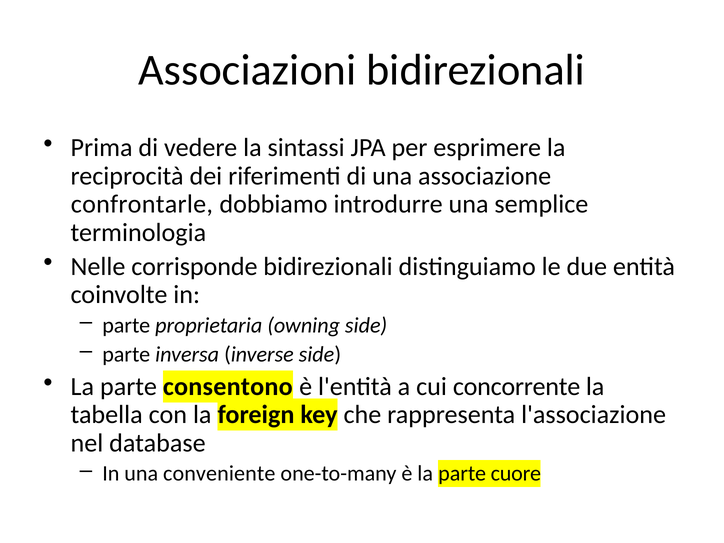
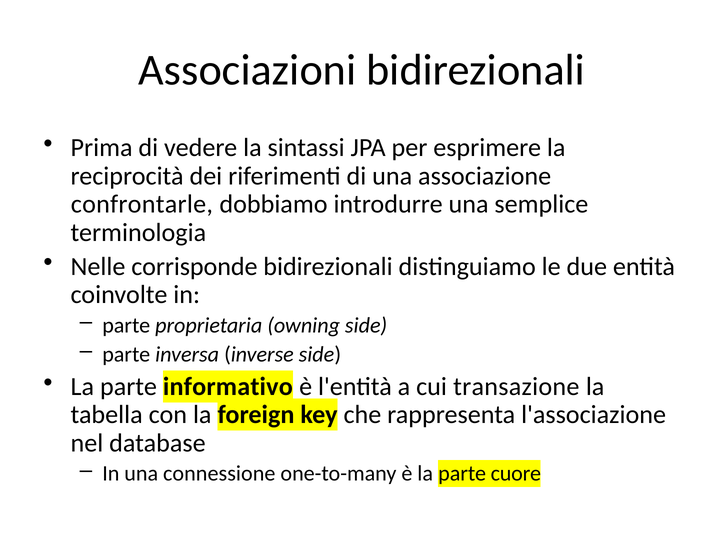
consentono: consentono -> informativo (228, 387)
concorrente: concorrente -> transazione (516, 387)
conveniente: conveniente -> connessione (219, 474)
